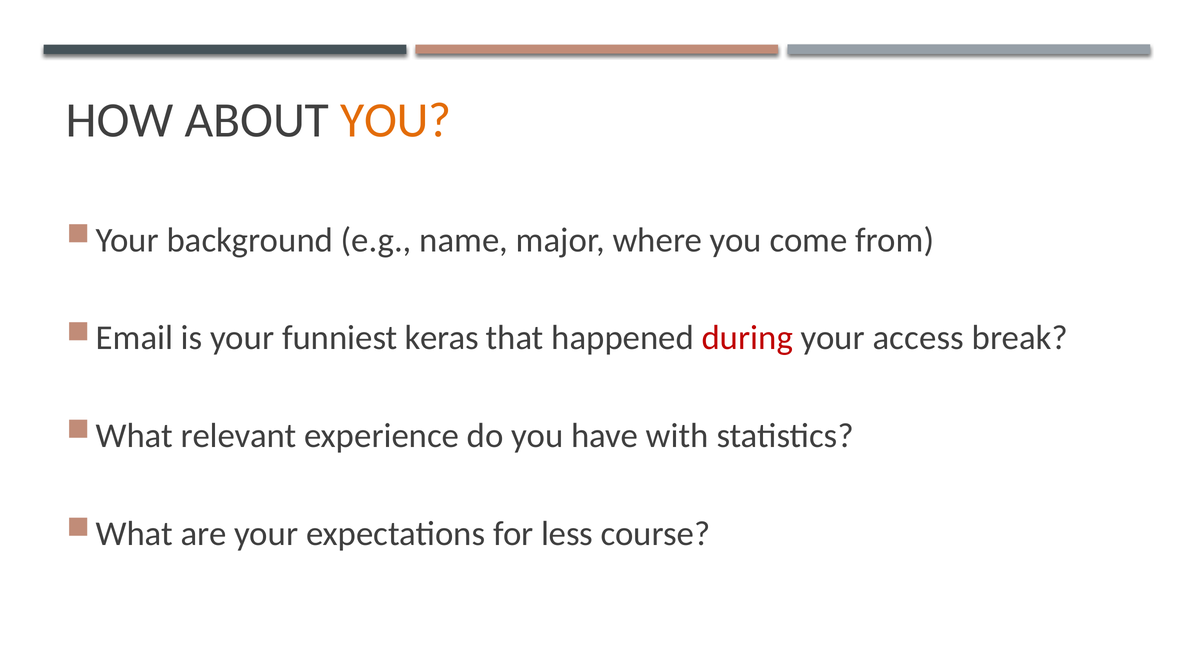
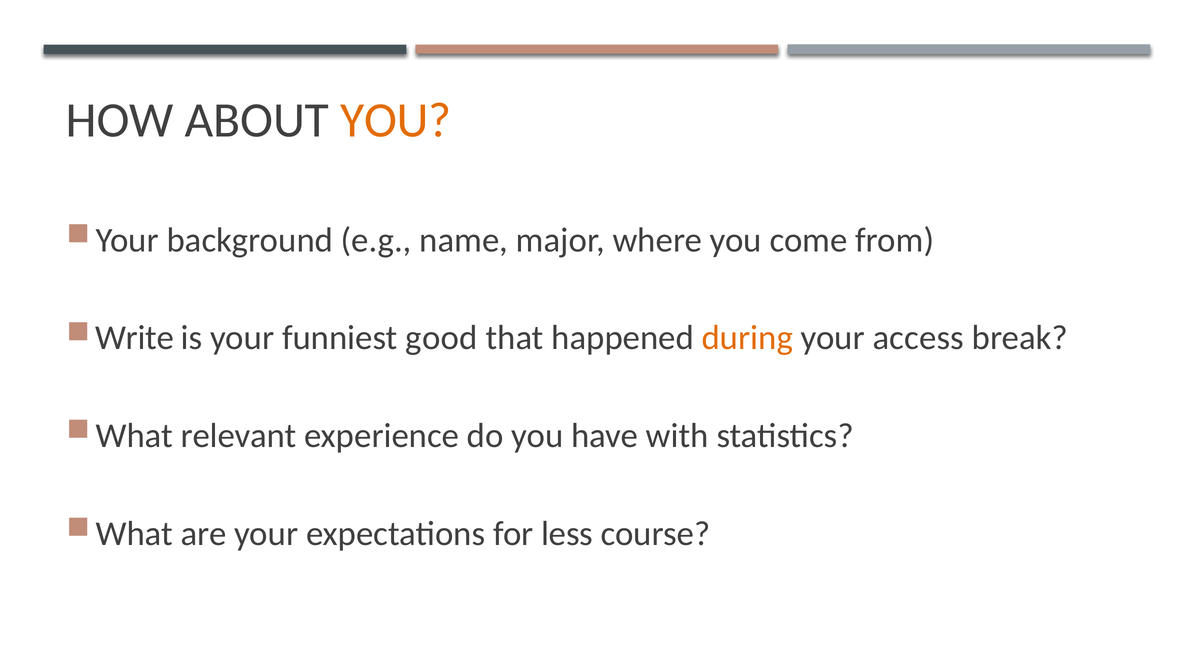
Email: Email -> Write (135, 338)
keras: keras -> good (442, 338)
during colour: red -> orange (747, 338)
